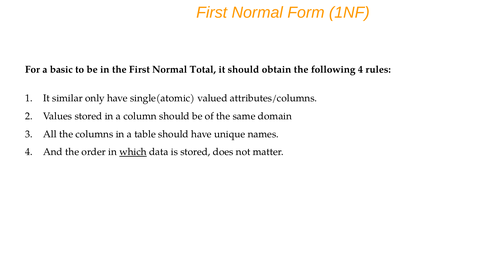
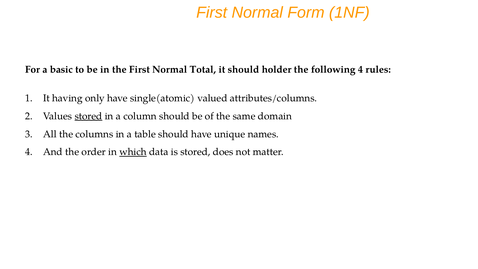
obtain: obtain -> holder (277, 69)
similar: similar -> having (67, 98)
stored underline: none -> present (88, 116)
